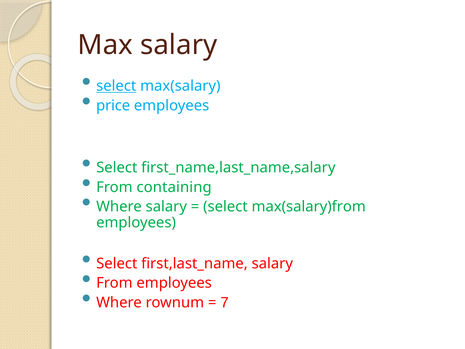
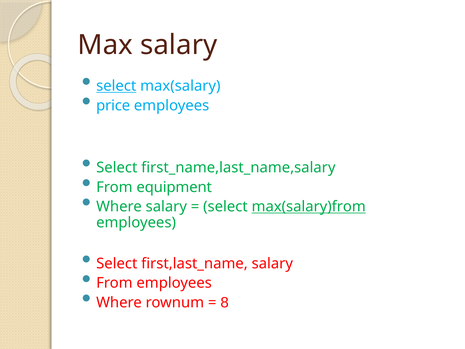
containing: containing -> equipment (174, 187)
max(salary)from underline: none -> present (309, 207)
7: 7 -> 8 (225, 302)
